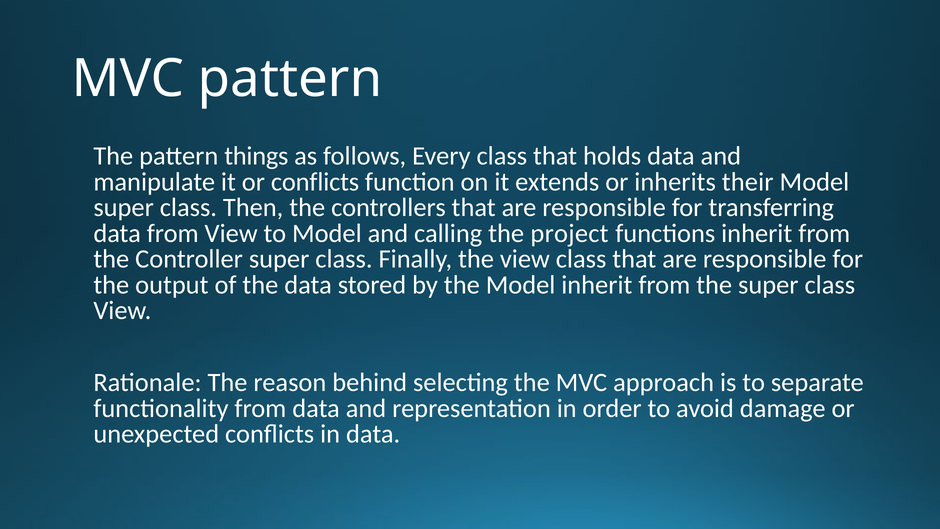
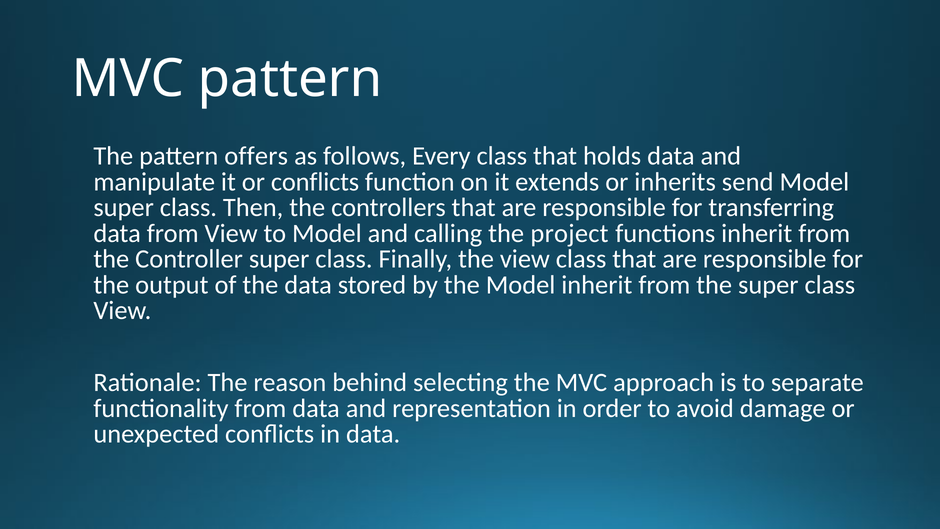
things: things -> offers (256, 156)
their: their -> send (748, 182)
